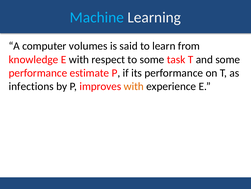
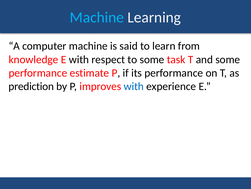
computer volumes: volumes -> machine (88, 46)
infections: infections -> prediction (31, 86)
with colour: orange -> blue (134, 86)
